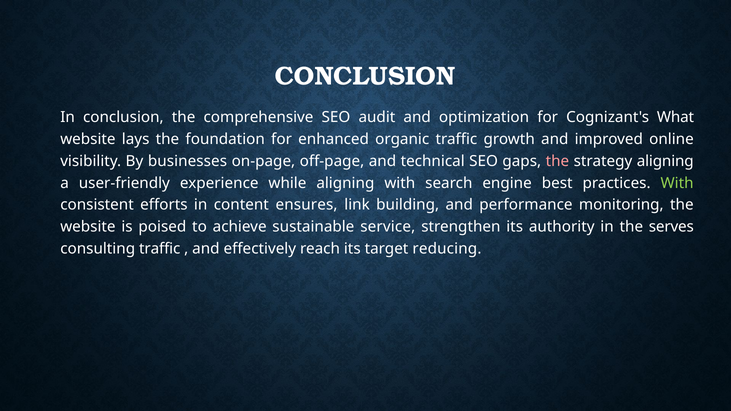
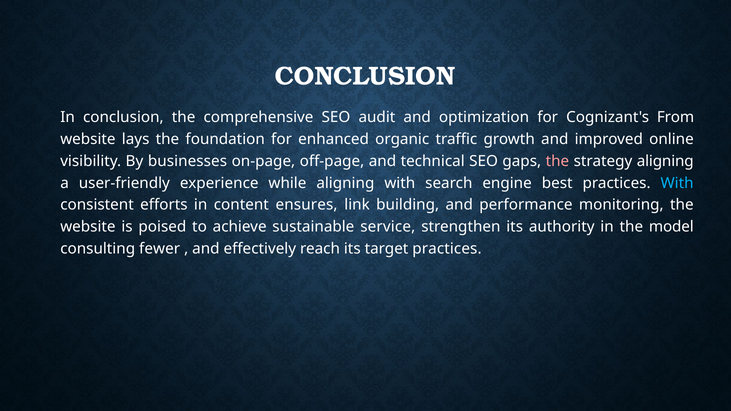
What: What -> From (676, 117)
With colour: light green -> light blue (677, 183)
serves: serves -> model (671, 227)
consulting traffic: traffic -> fewer (160, 249)
target reducing: reducing -> practices (447, 249)
